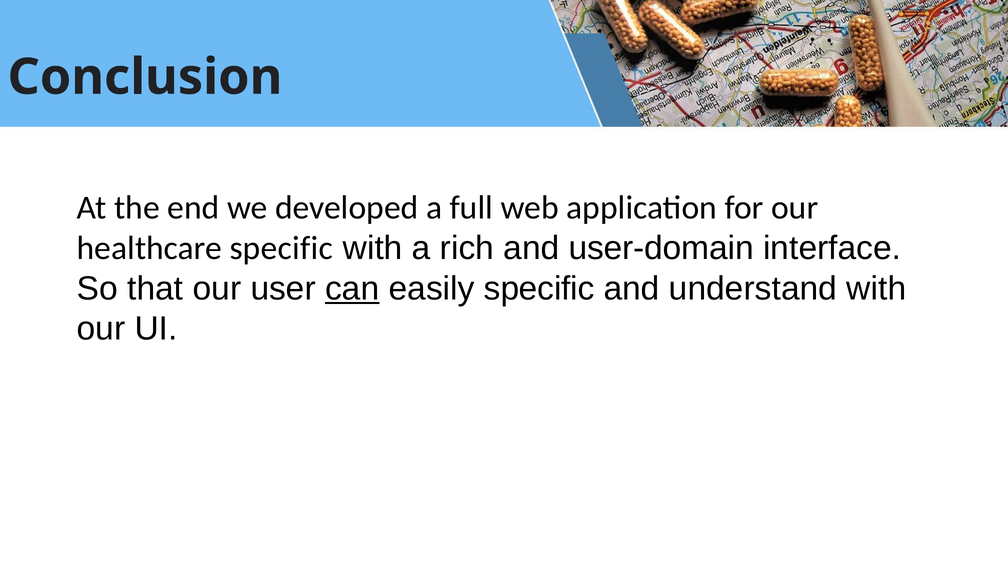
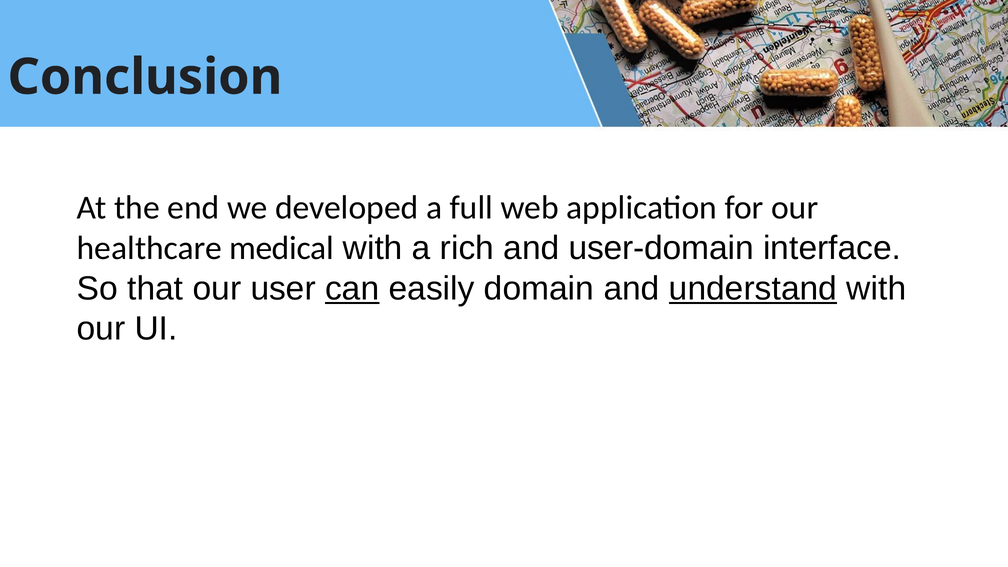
healthcare specific: specific -> medical (282, 248)
easily specific: specific -> domain (539, 289)
understand underline: none -> present (753, 289)
